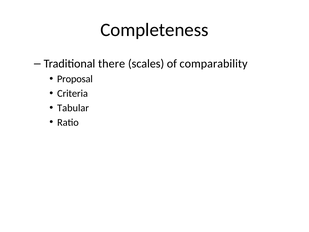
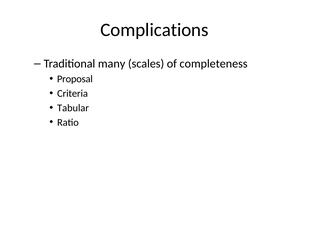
Completeness: Completeness -> Complications (154, 30)
there: there -> many (112, 64)
comparability: comparability -> completeness (214, 64)
